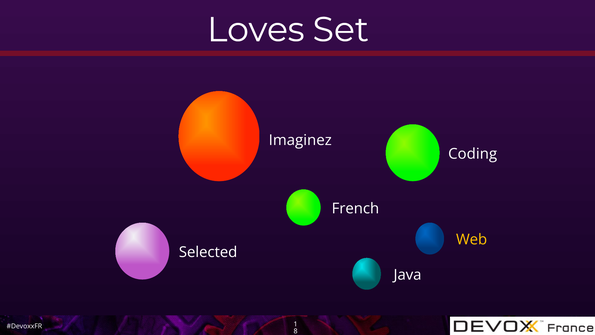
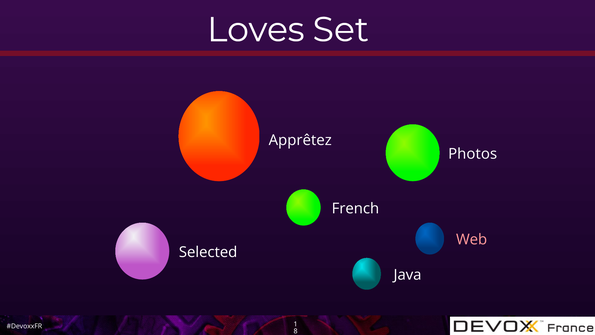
Imaginez: Imaginez -> Apprêtez (300, 140)
Coding: Coding -> Photos (473, 154)
Web colour: yellow -> pink (472, 239)
